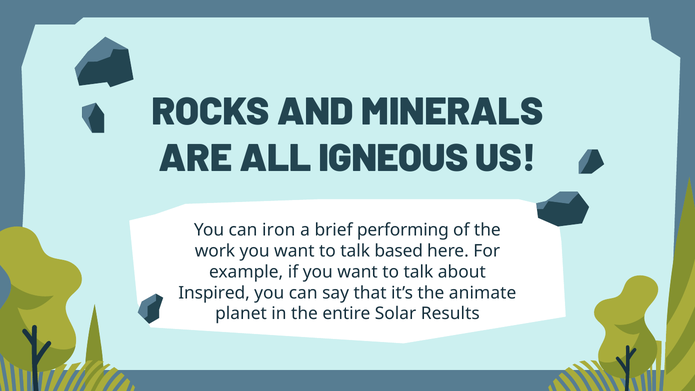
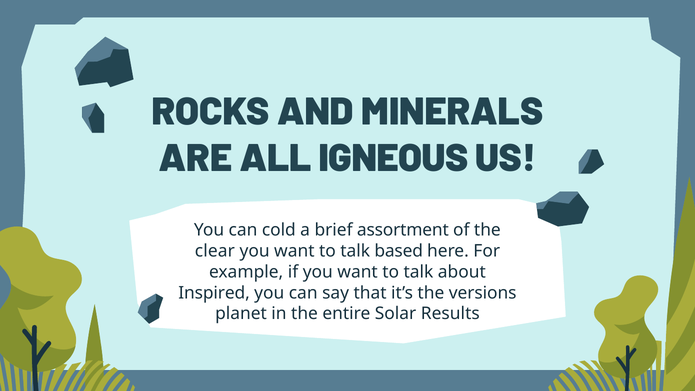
iron: iron -> cold (279, 230)
performing: performing -> assortment (403, 230)
work: work -> clear (215, 251)
animate: animate -> versions (483, 293)
